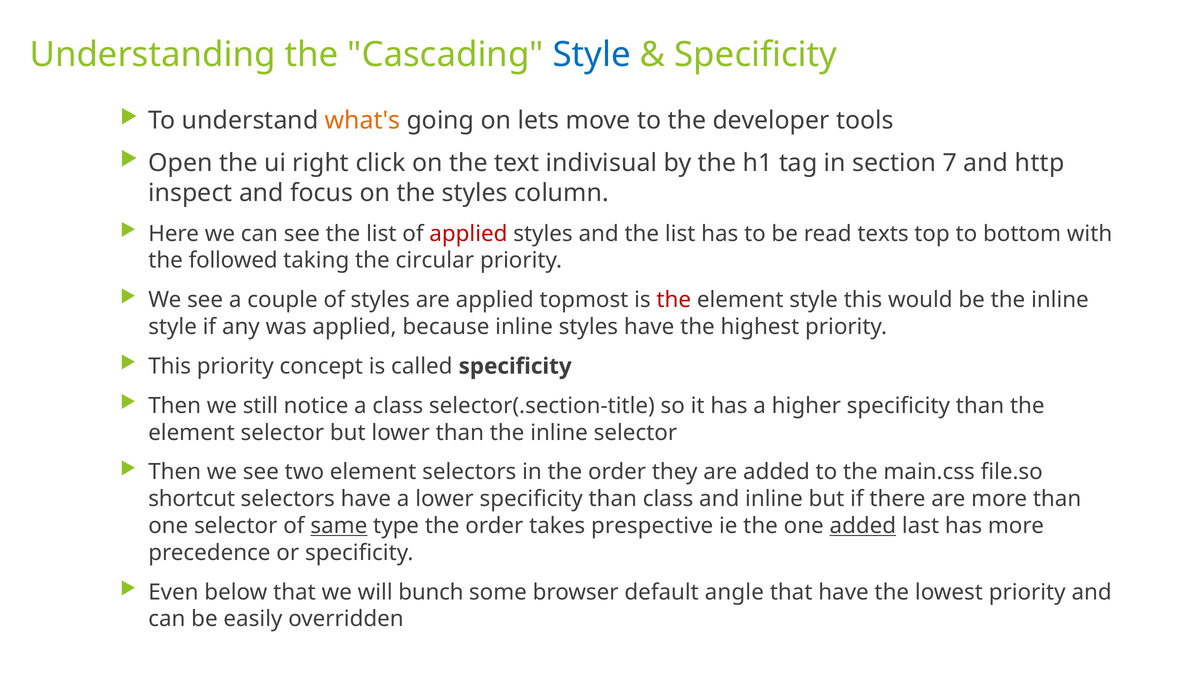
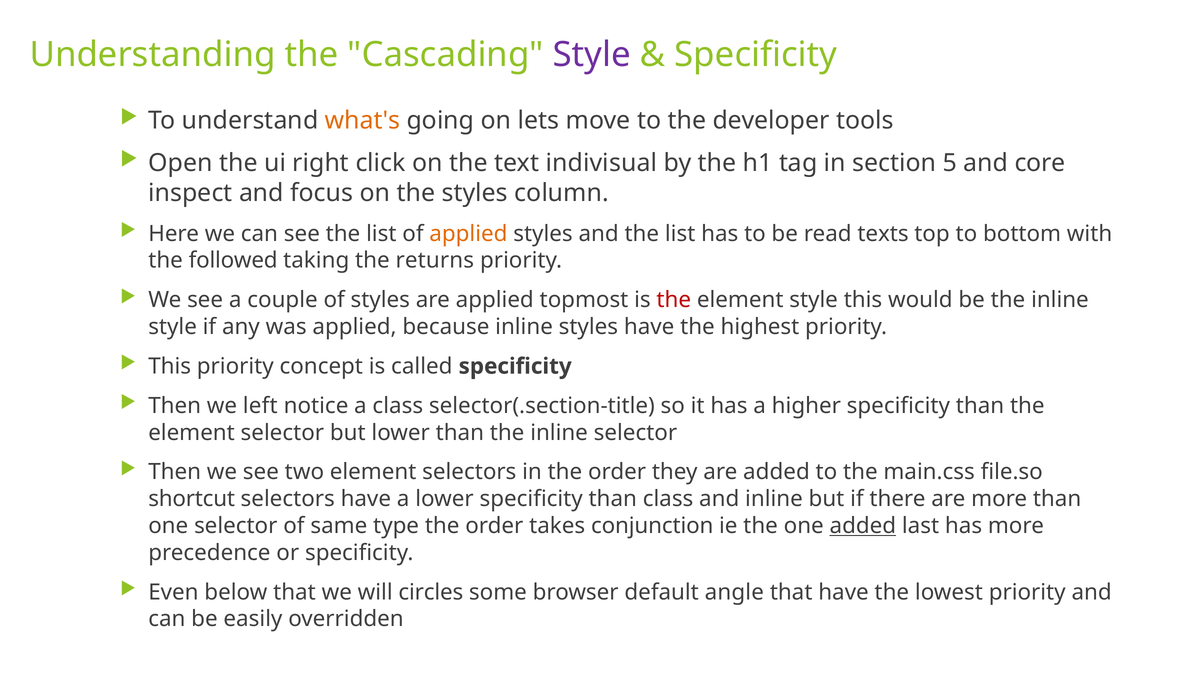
Style colour: blue -> purple (592, 55)
7: 7 -> 5 (950, 163)
http: http -> core (1040, 163)
applied colour: red -> orange (468, 234)
circular: circular -> returns (435, 260)
still: still -> left (260, 406)
same underline: present -> none (339, 526)
prespective: prespective -> conjunction (652, 526)
bunch: bunch -> circles (431, 592)
